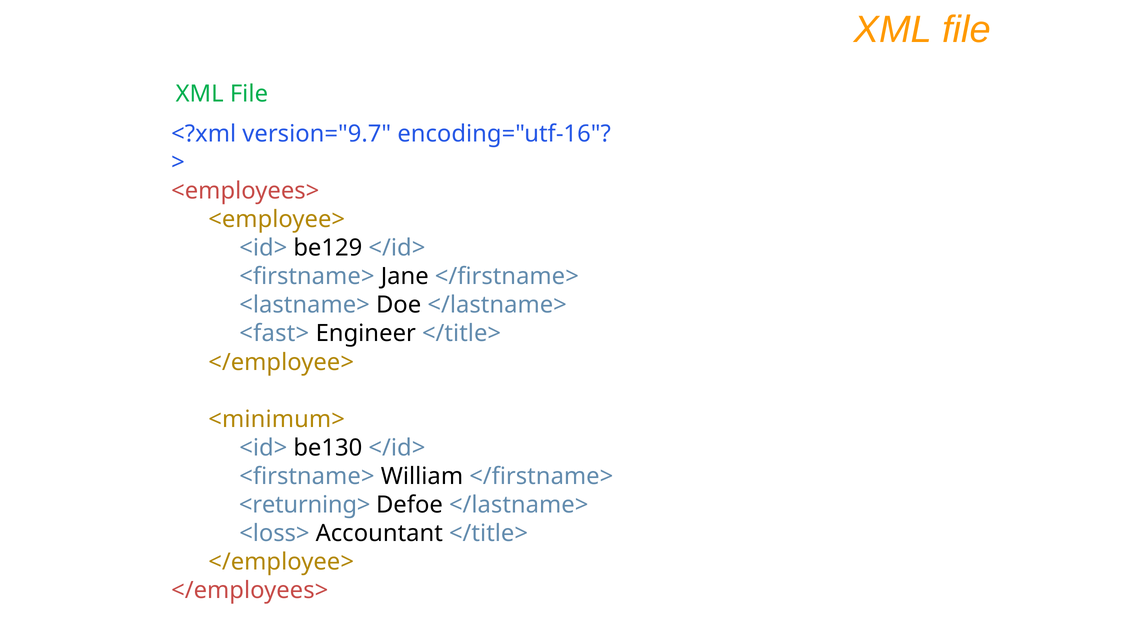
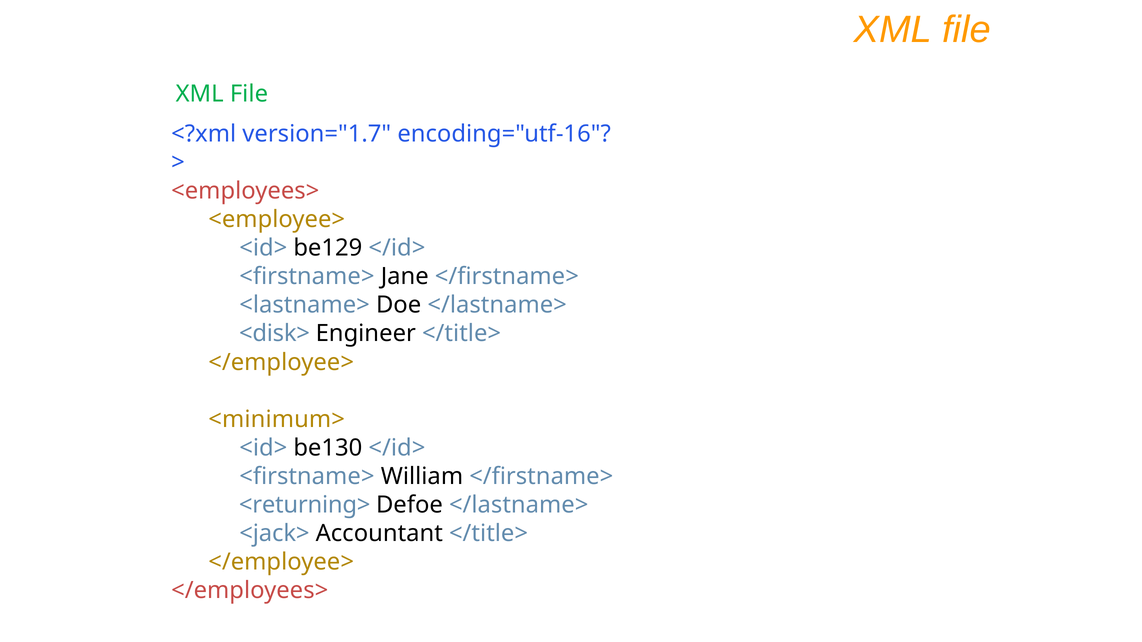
version="9.7: version="9.7 -> version="1.7 (317, 134)
<fast>: <fast> -> <disk> (275, 334)
<loss>: <loss> -> <jack> (274, 534)
